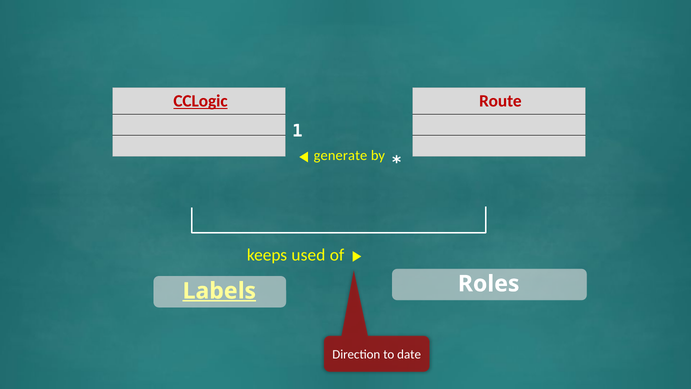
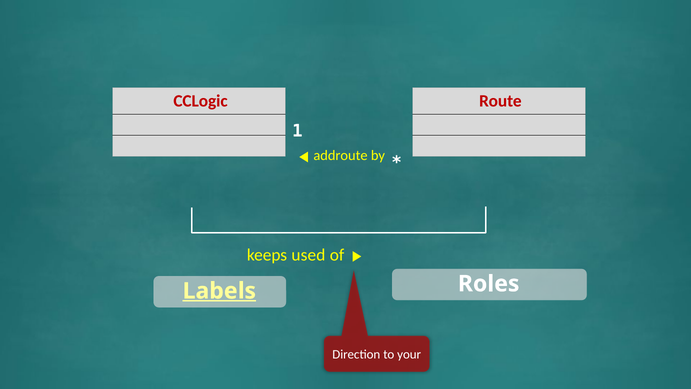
CCLogic underline: present -> none (201, 101)
generate: generate -> addroute (341, 155)
date: date -> your (409, 354)
